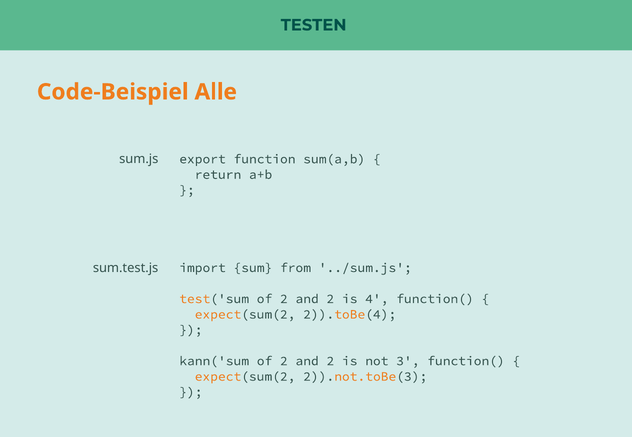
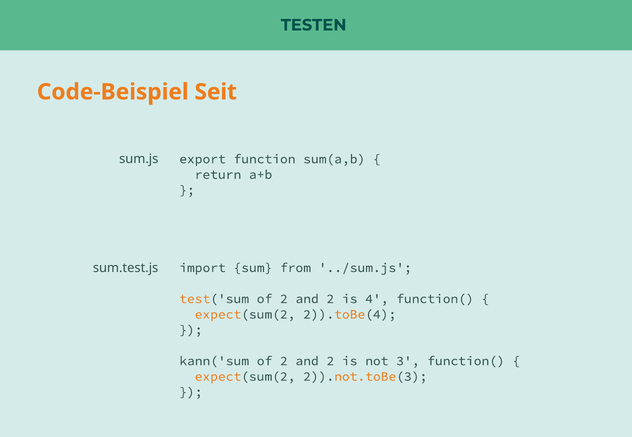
Alle: Alle -> Seit (216, 92)
